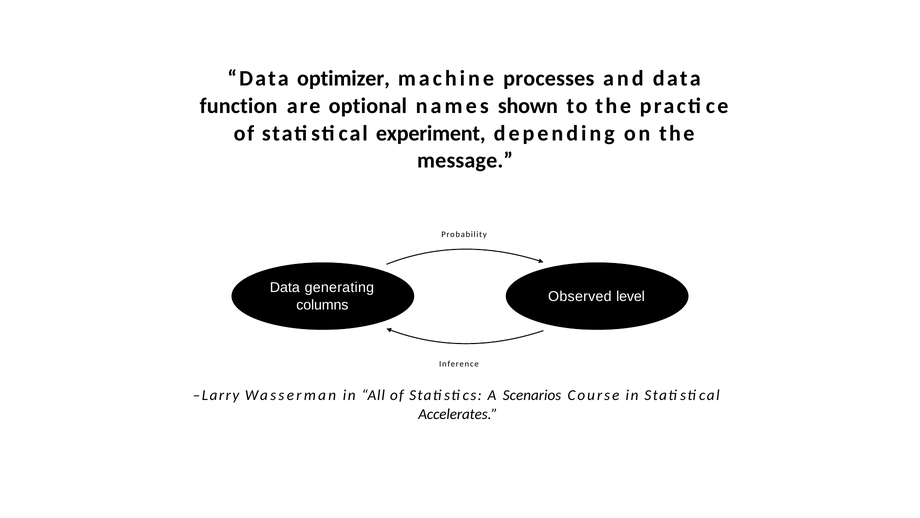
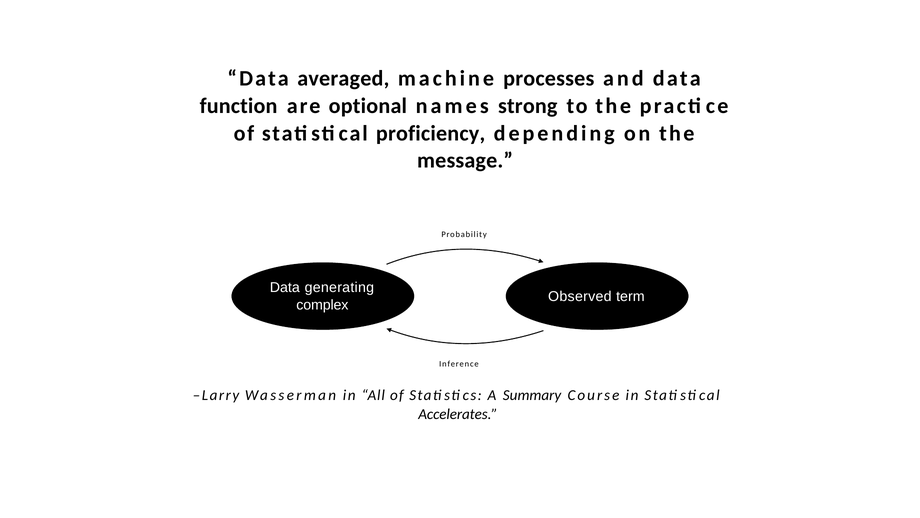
optimizer: optimizer -> averaged (343, 78)
shown: shown -> strong (528, 106)
experiment: experiment -> proficiency (431, 133)
level: level -> term (630, 297)
columns: columns -> complex (322, 305)
Scenarios: Scenarios -> Summary (532, 395)
